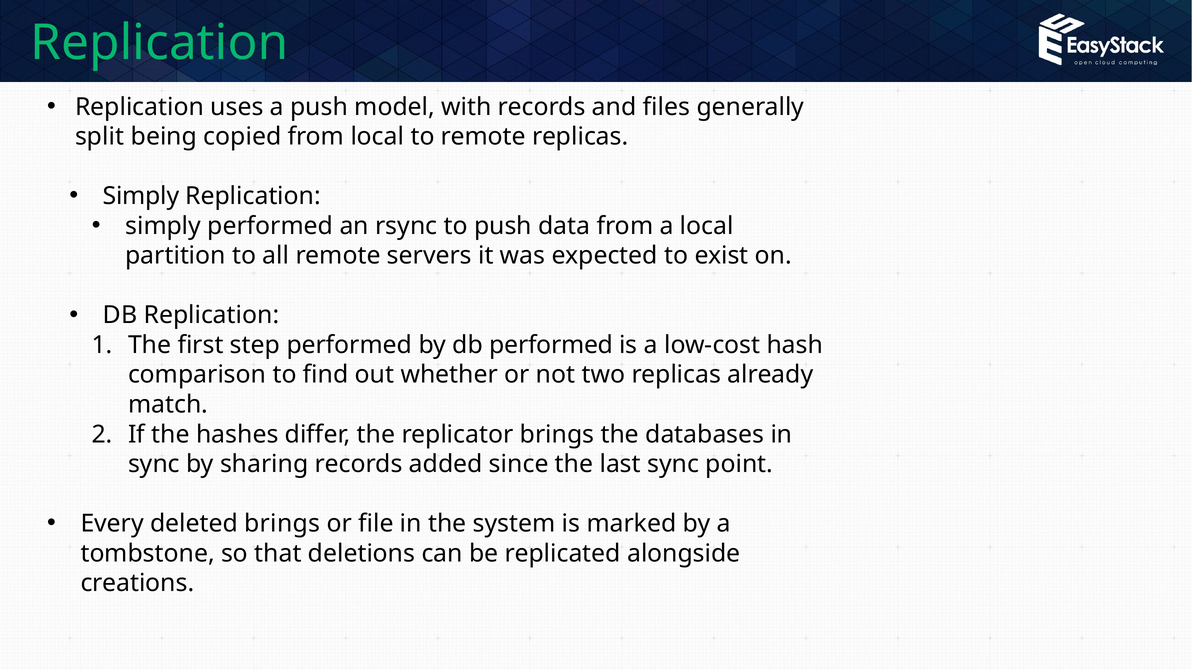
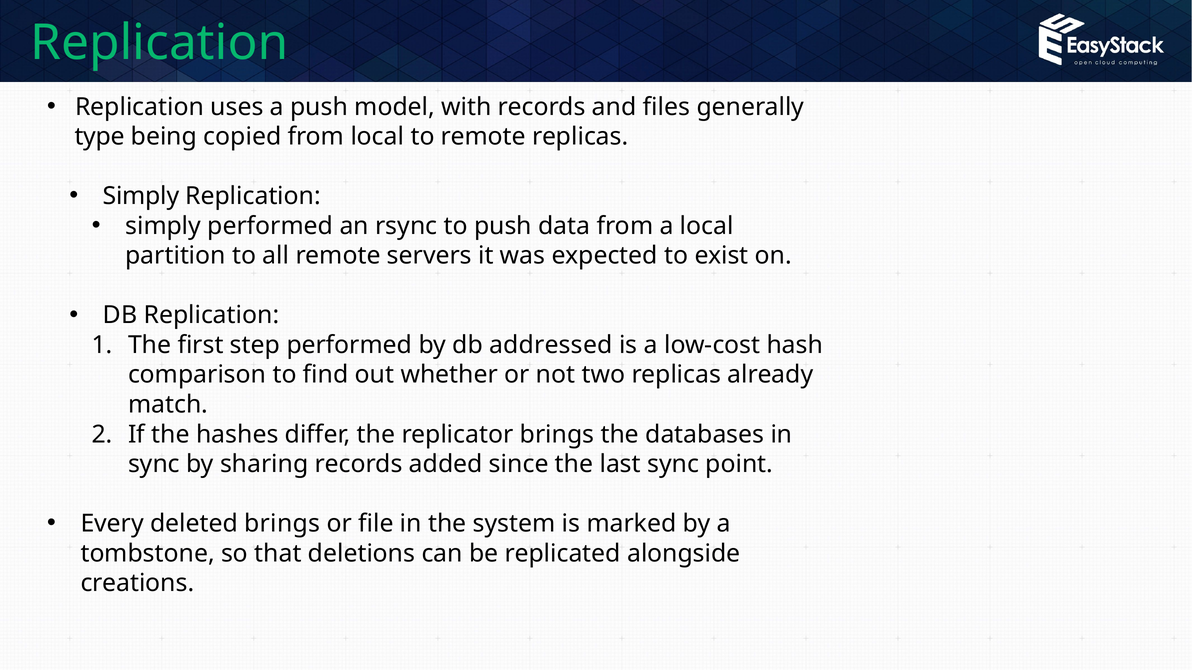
split: split -> type (100, 137)
db performed: performed -> addressed (551, 345)
